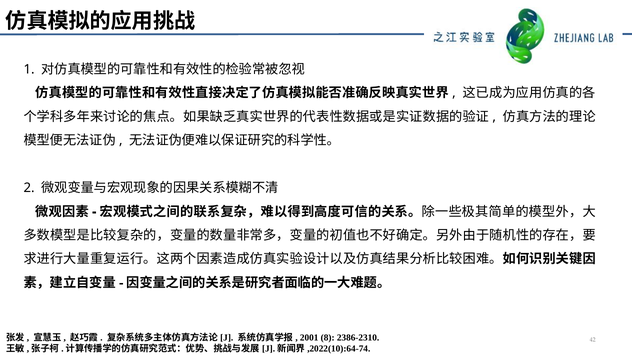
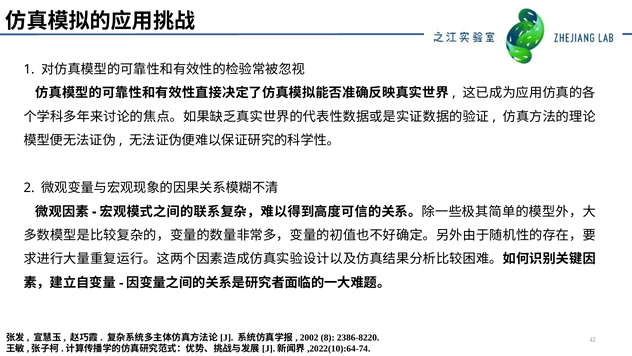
2001: 2001 -> 2002 (309, 337)
2386-2310: 2386-2310 -> 2386-8220 (358, 337)
